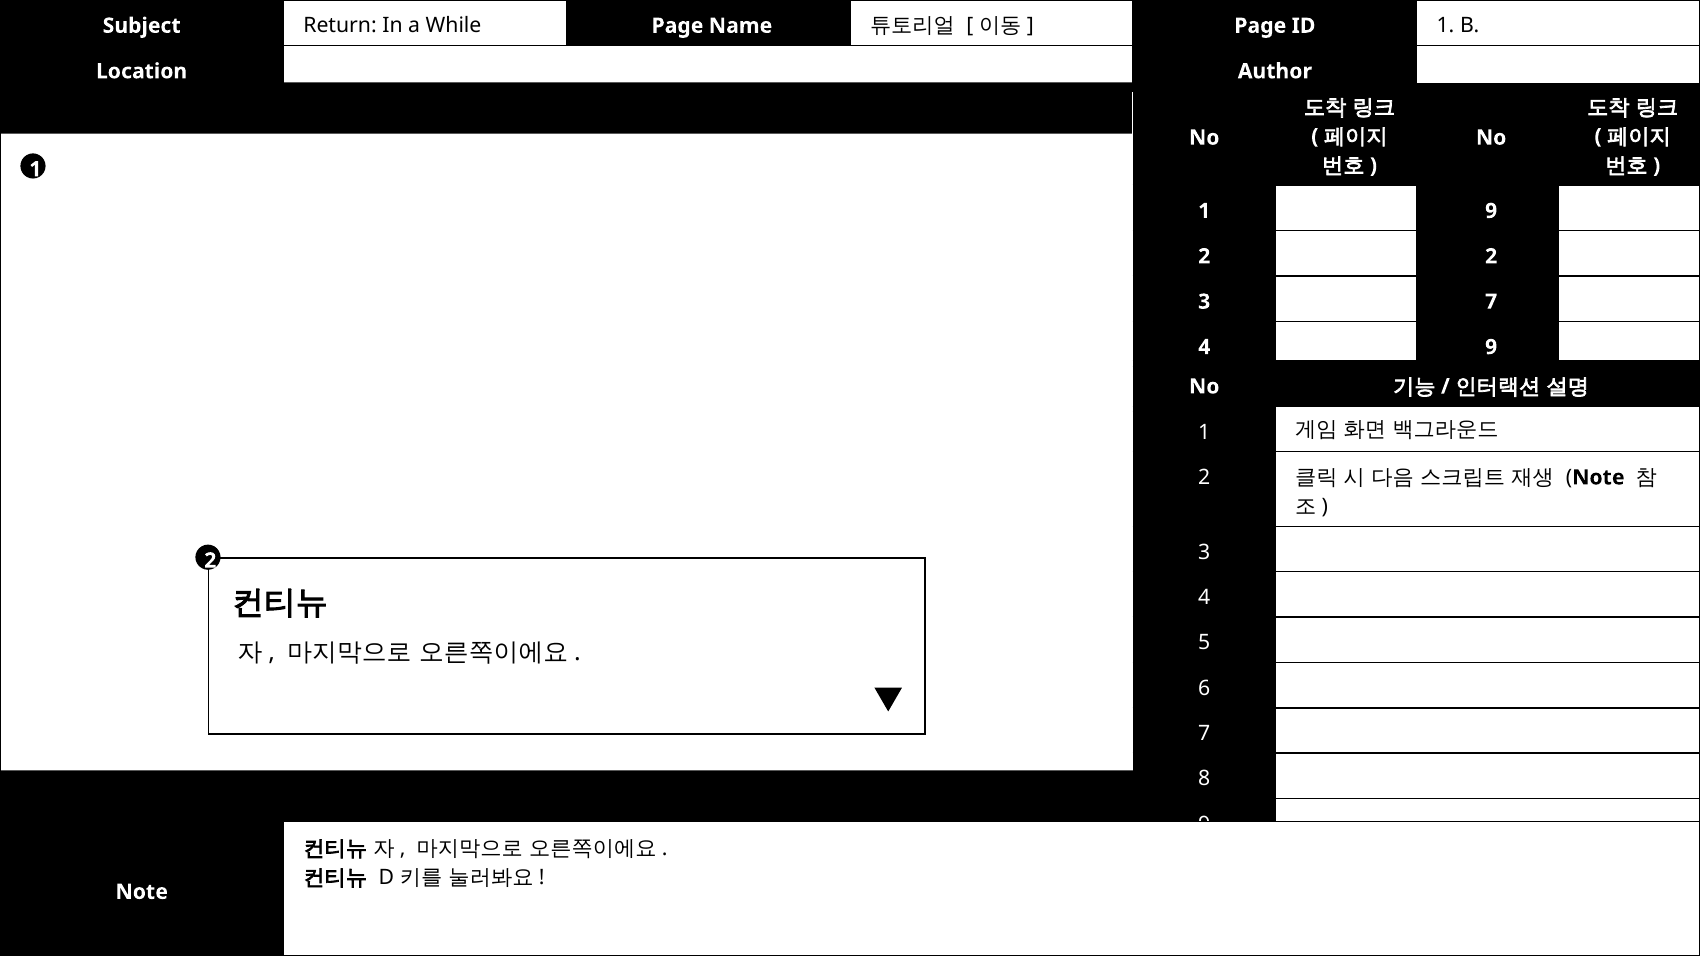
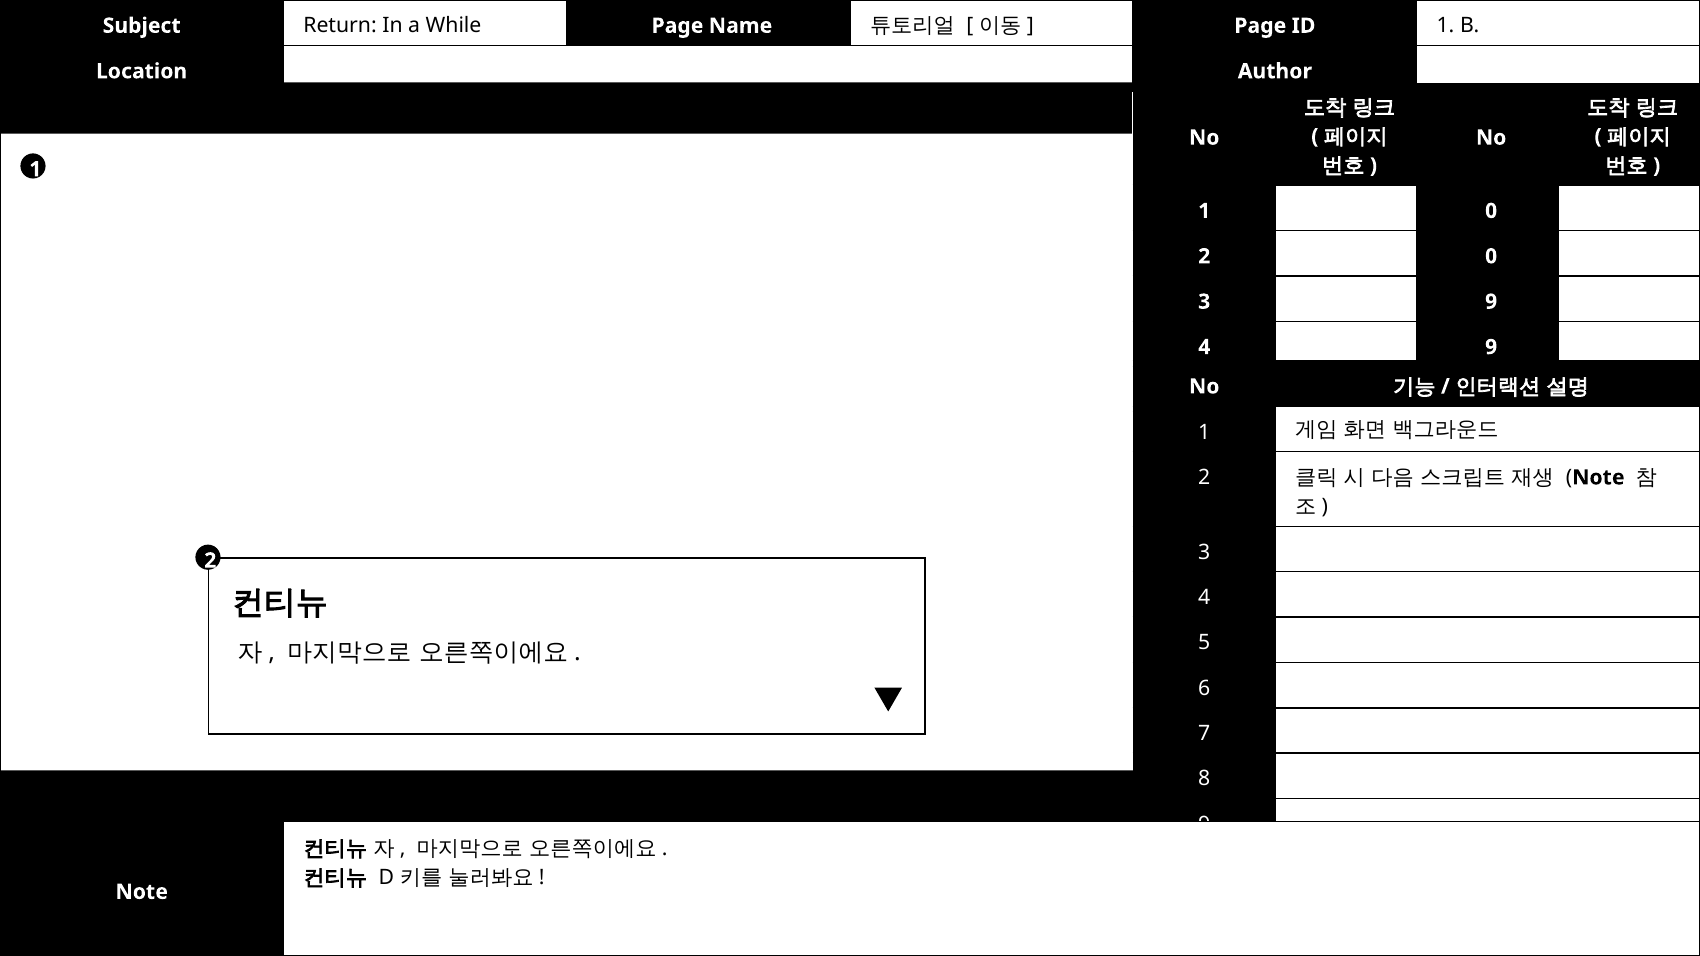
1 9: 9 -> 0 (1491, 211)
2 2: 2 -> 0 (1491, 256)
3 7: 7 -> 9 (1491, 302)
